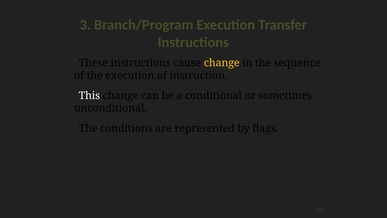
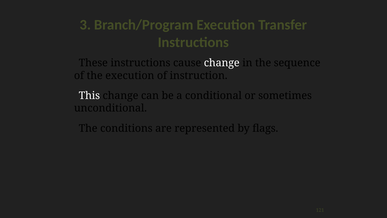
change colour: yellow -> white (222, 63)
